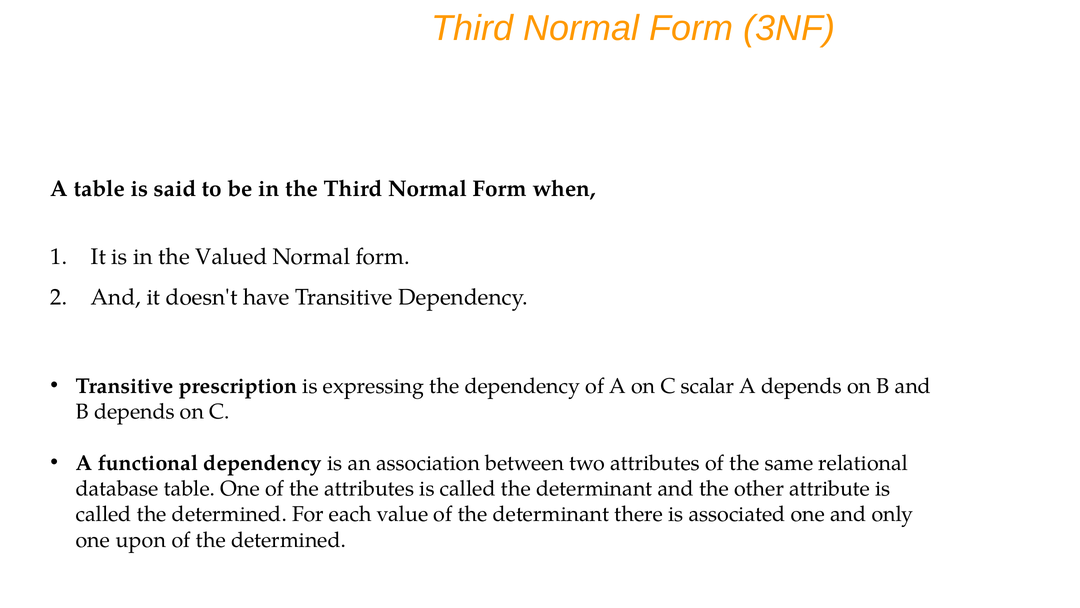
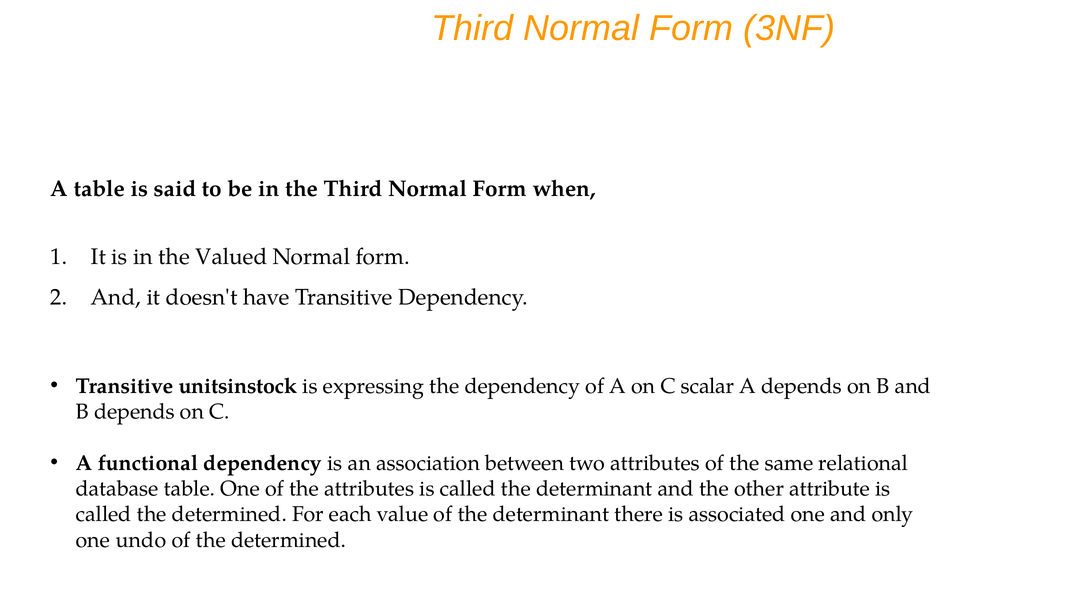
prescription: prescription -> unitsinstock (238, 386)
upon: upon -> undo (141, 540)
